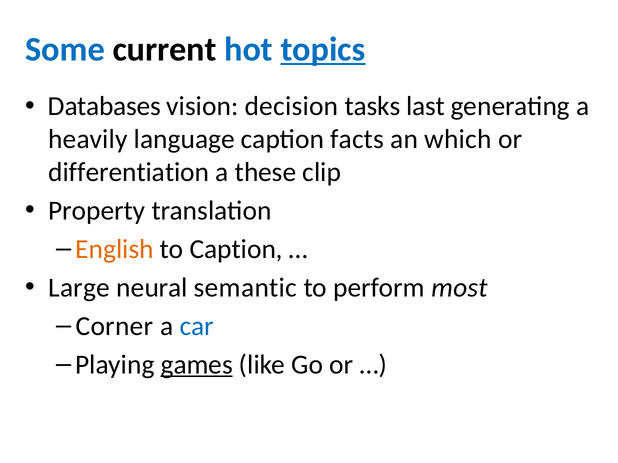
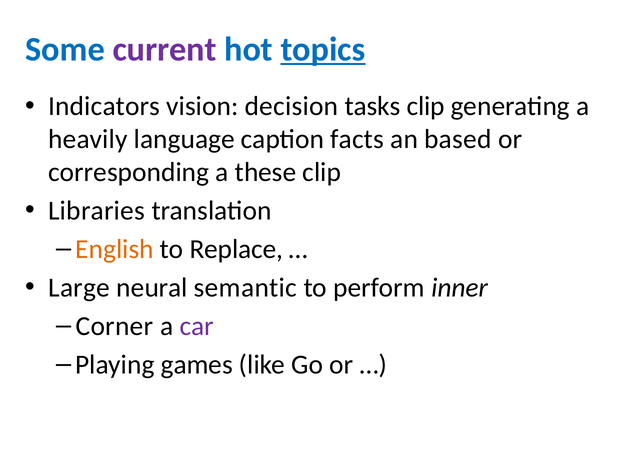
current colour: black -> purple (165, 49)
Databases: Databases -> Indicators (104, 107)
tasks last: last -> clip (426, 107)
which: which -> based (458, 139)
differentiation: differentiation -> corresponding (129, 172)
Property: Property -> Libraries (97, 211)
to Caption: Caption -> Replace (236, 249)
most: most -> inner (460, 288)
car colour: blue -> purple (197, 326)
games underline: present -> none (197, 365)
